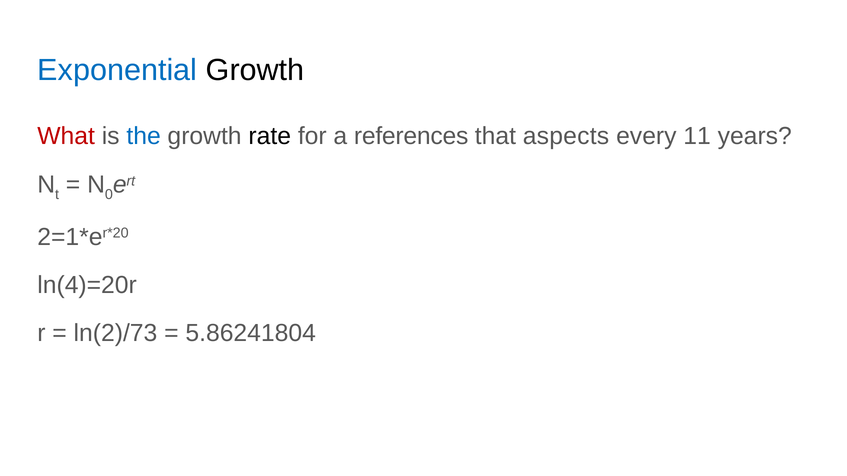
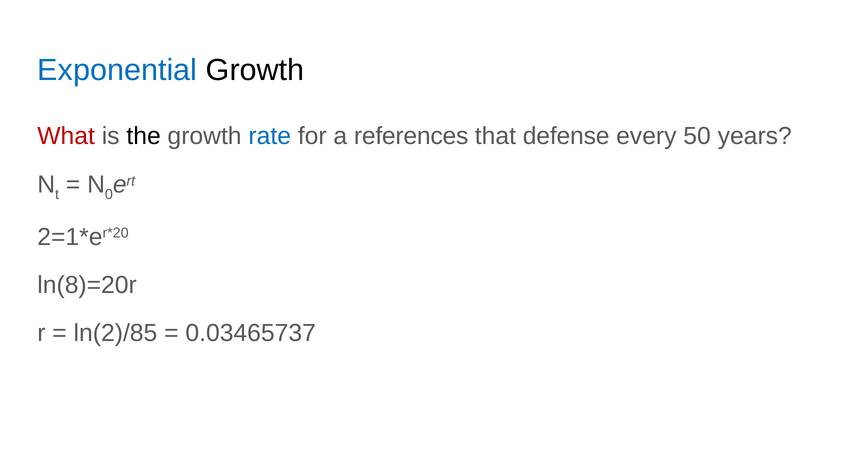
the colour: blue -> black (144, 136)
rate colour: black -> blue (270, 136)
aspects: aspects -> defense (566, 136)
11: 11 -> 50 (697, 136)
ln(4)=20r: ln(4)=20r -> ln(8)=20r (87, 285)
ln(2)/73: ln(2)/73 -> ln(2)/85 (115, 334)
5.86241804: 5.86241804 -> 0.03465737 (251, 334)
